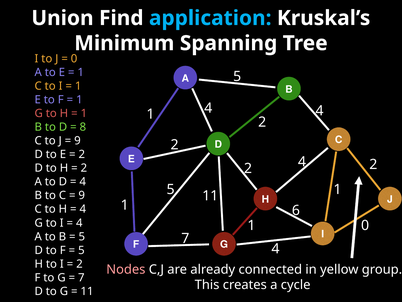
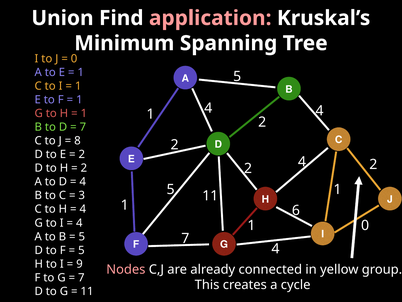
application colour: light blue -> pink (210, 18)
8: 8 -> 7 (83, 127)
9: 9 -> 8 (77, 141)
9: 9 -> 3 (82, 195)
2: 2 -> 9 (79, 264)
